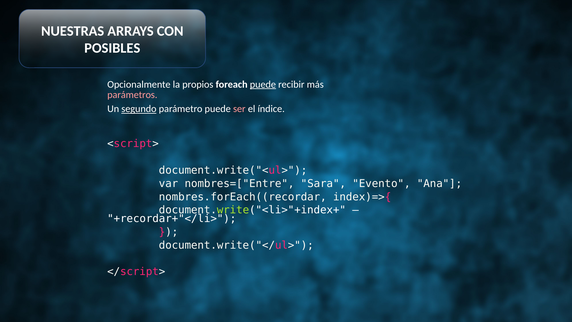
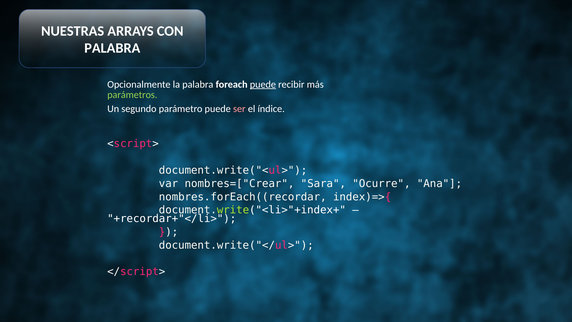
POSIBLES: POSIBLES -> PALABRA (112, 48)
la propios: propios -> palabra (198, 84)
parámetros colour: pink -> light green (132, 95)
segundo underline: present -> none (139, 109)
nombres=["Entre: nombres=["Entre -> nombres=["Crear (239, 183)
Evento: Evento -> Ocurre (381, 183)
